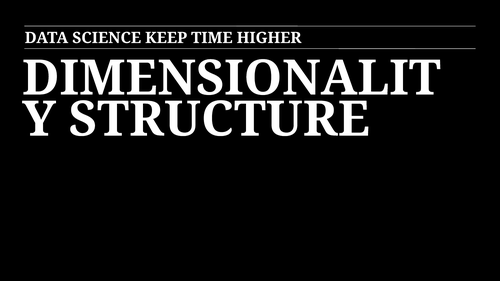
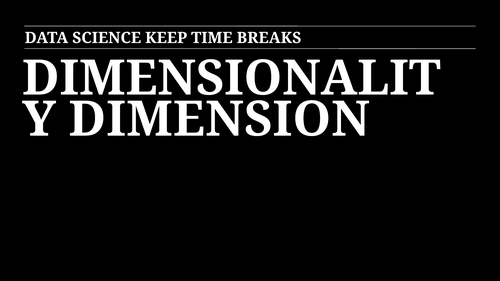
HIGHER: HIGHER -> BREAKS (269, 38)
STRUCTURE: STRUCTURE -> DIMENSION (219, 119)
